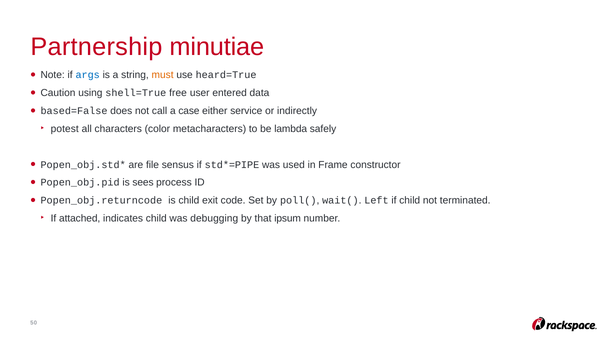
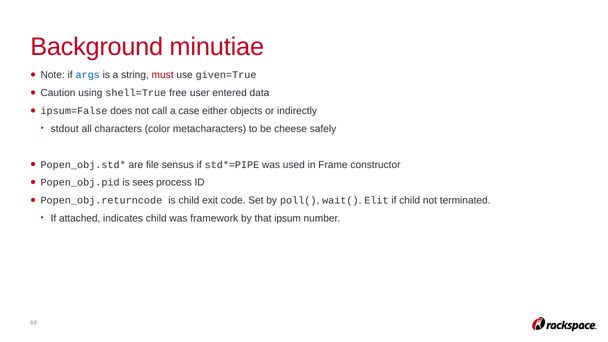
Partnership: Partnership -> Background (97, 47)
must colour: orange -> red (163, 75)
heard=True: heard=True -> given=True (226, 75)
based=False: based=False -> ipsum=False (74, 111)
service: service -> objects (246, 111)
potest: potest -> stdout (65, 129)
lambda: lambda -> cheese (291, 129)
Left: Left -> Elit (376, 200)
debugging: debugging -> framework (214, 218)
